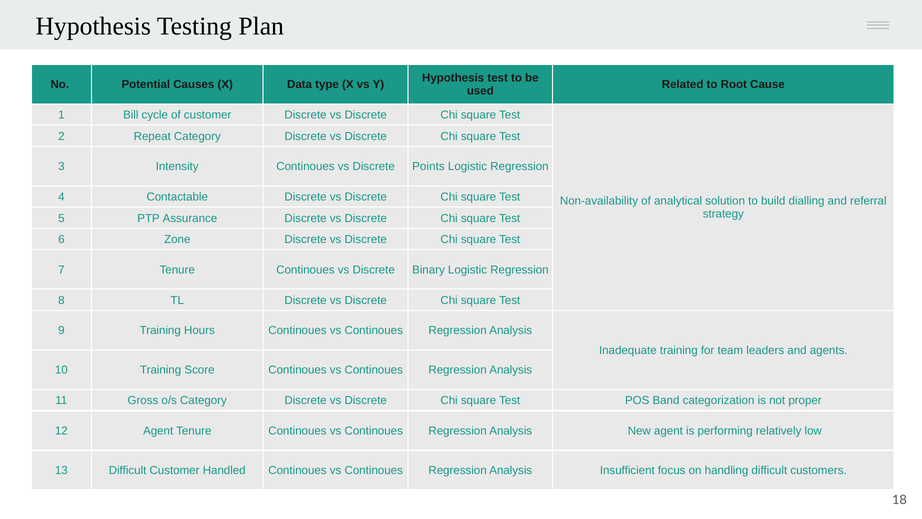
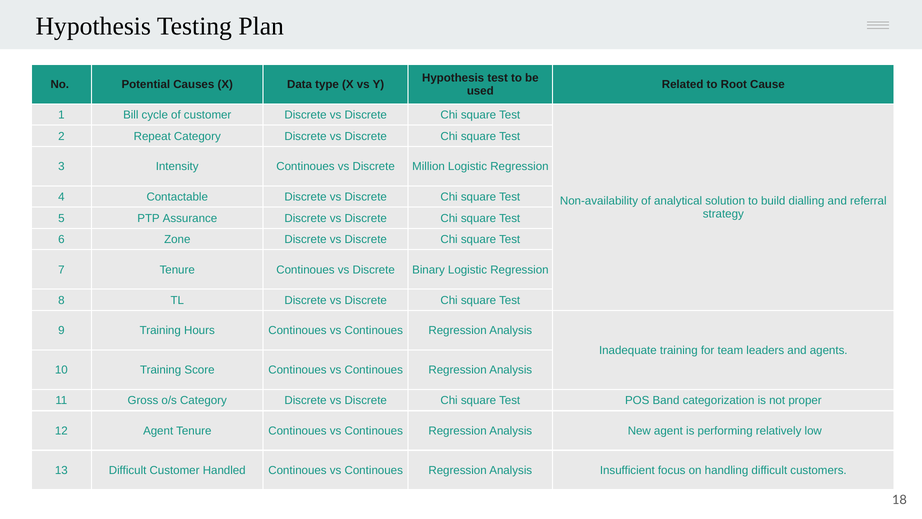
Points: Points -> Million (429, 167)
